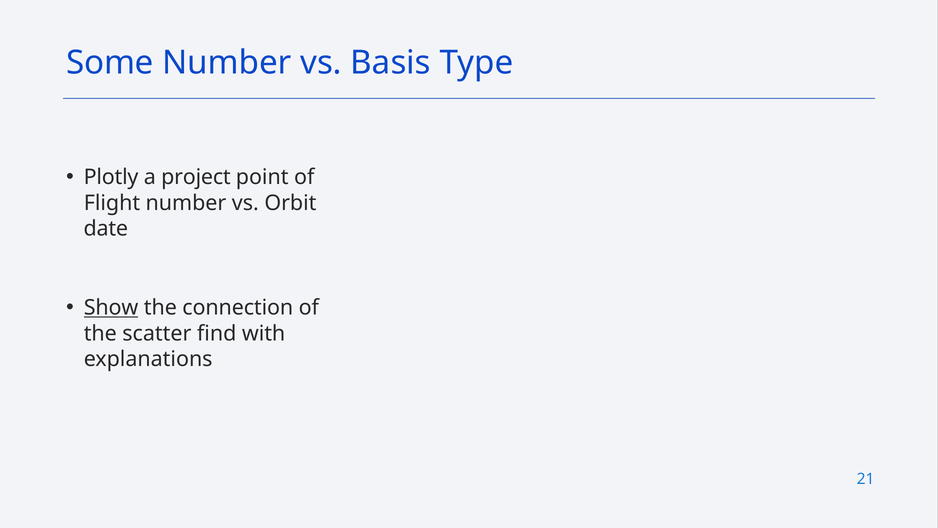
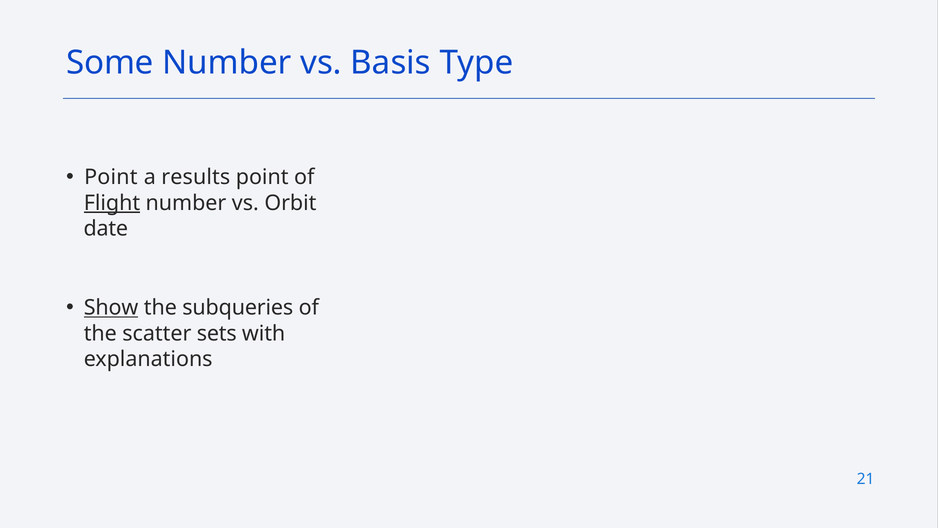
Plotly: Plotly -> Point (111, 177)
project: project -> results (196, 177)
Flight underline: none -> present (112, 203)
connection: connection -> subqueries (238, 307)
find: find -> sets (217, 333)
